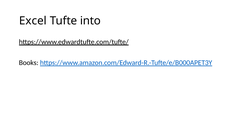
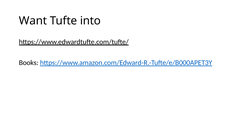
Excel: Excel -> Want (33, 21)
